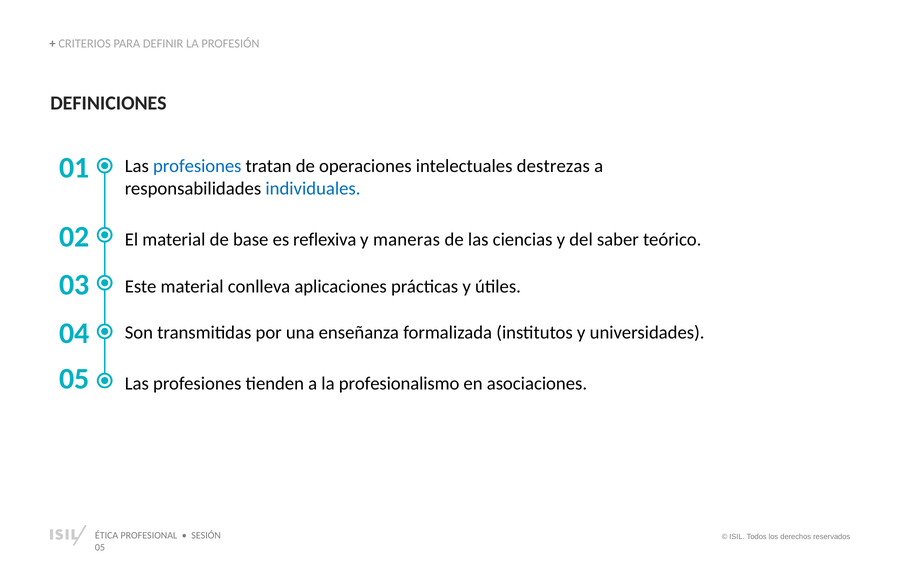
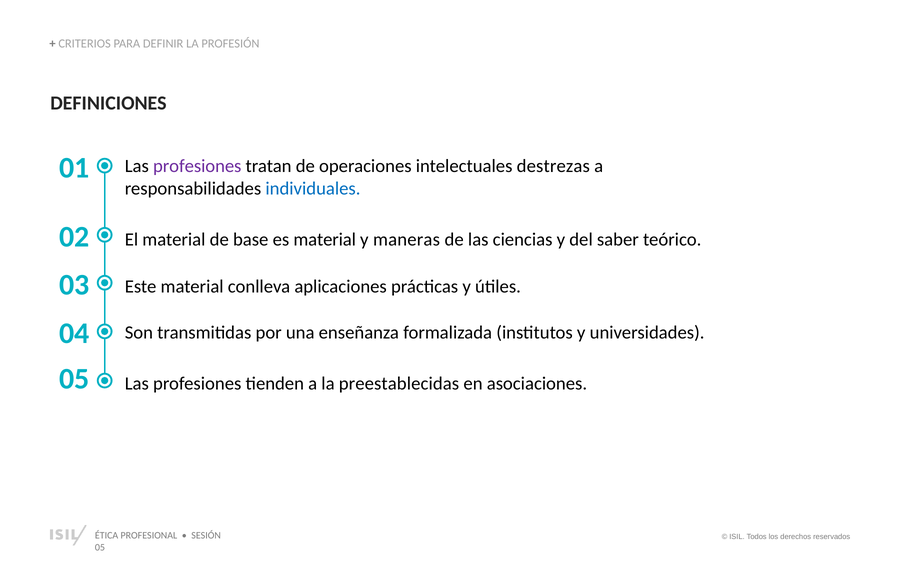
profesiones colour: blue -> purple (197, 166)
es reflexiva: reflexiva -> material (325, 240)
profesionalismo: profesionalismo -> preestablecidas (399, 384)
